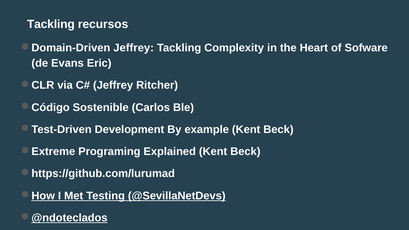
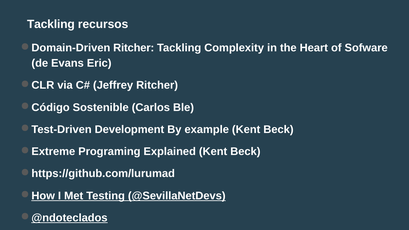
Jeffrey: Jeffrey -> Ritcher (134, 48)
